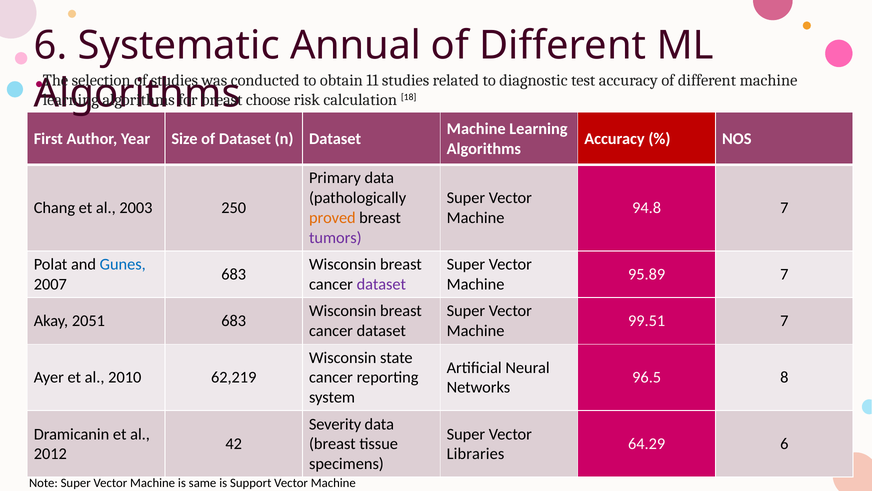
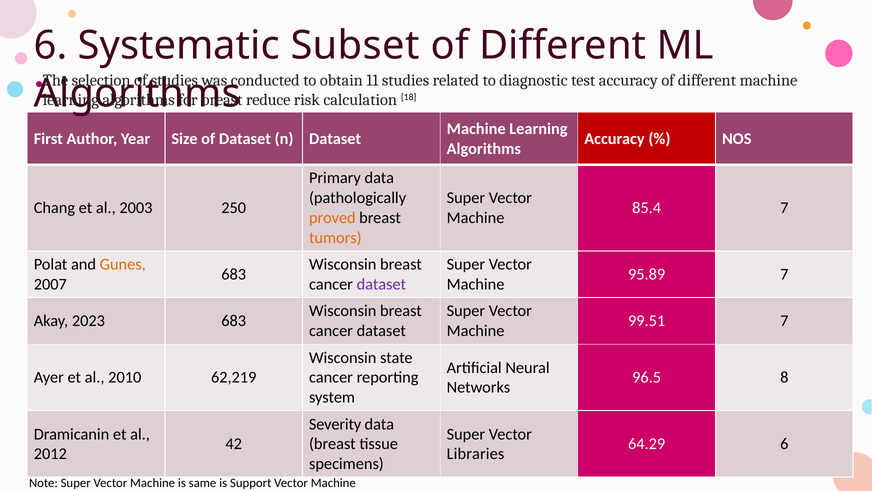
Annual: Annual -> Subset (355, 46)
choose: choose -> reduce (268, 100)
94.8: 94.8 -> 85.4 (647, 208)
tumors colour: purple -> orange (335, 238)
Gunes colour: blue -> orange (123, 264)
2051: 2051 -> 2023 (88, 321)
